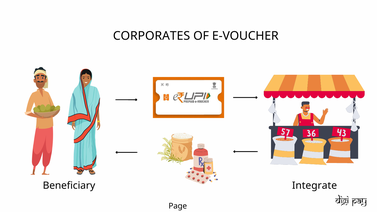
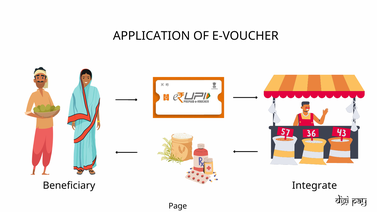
CORPORATES: CORPORATES -> APPLICATION (152, 36)
